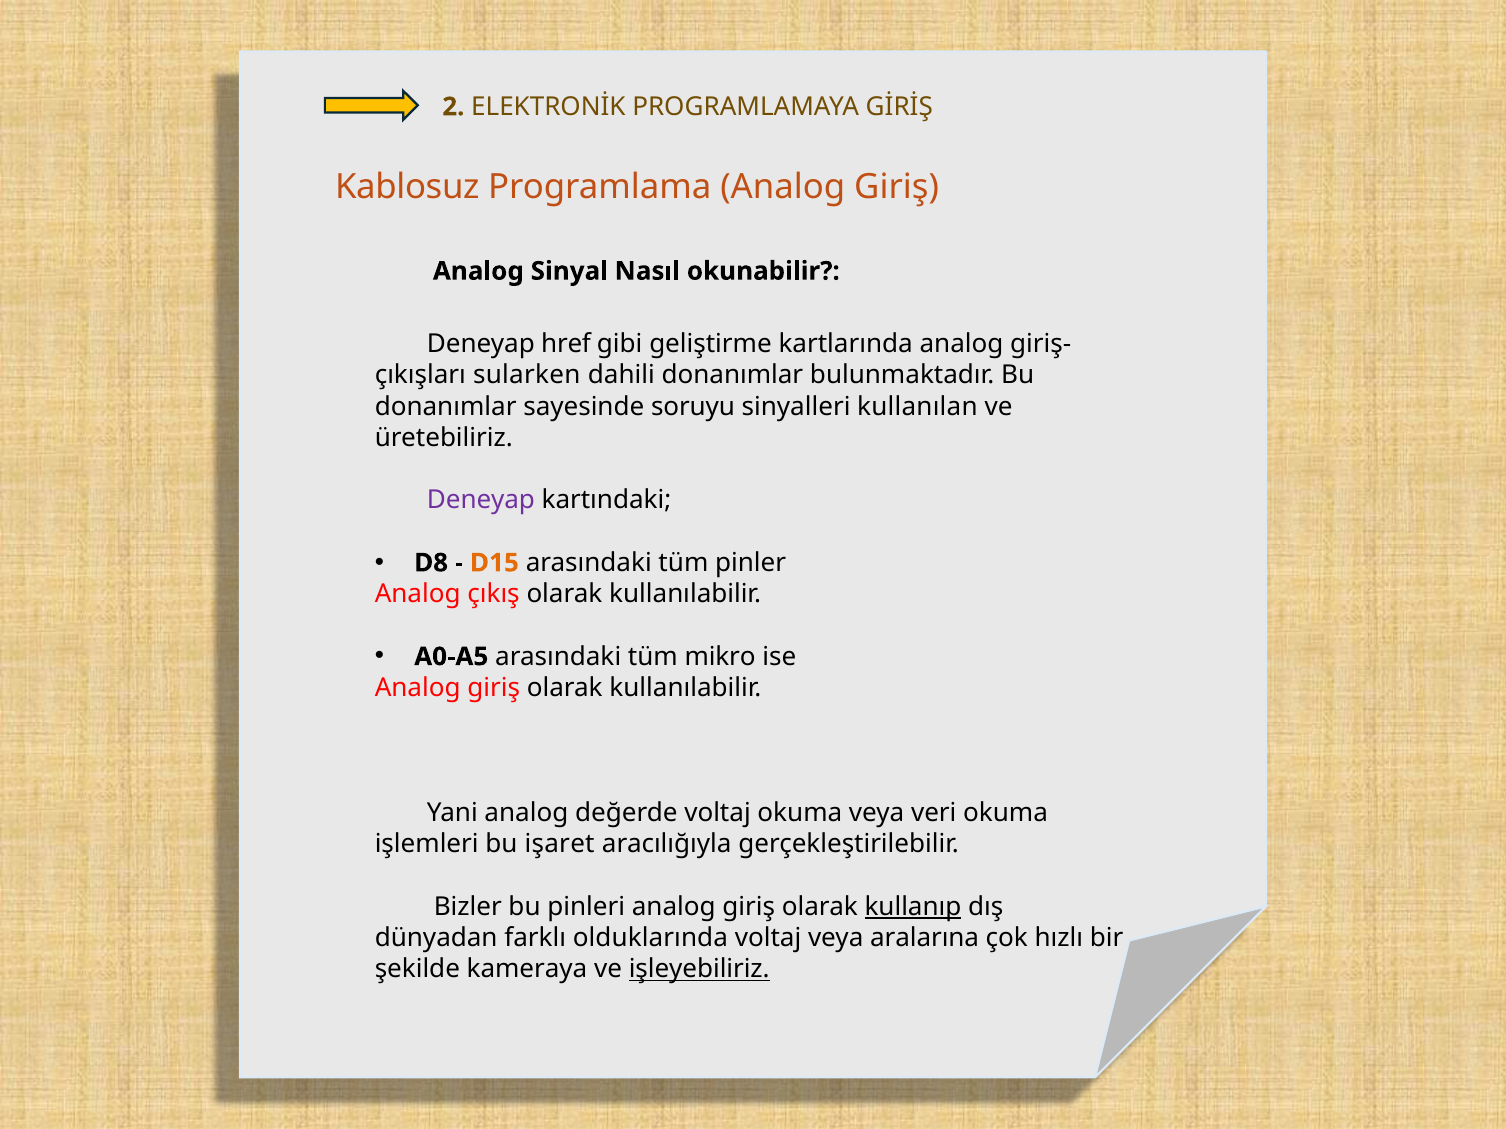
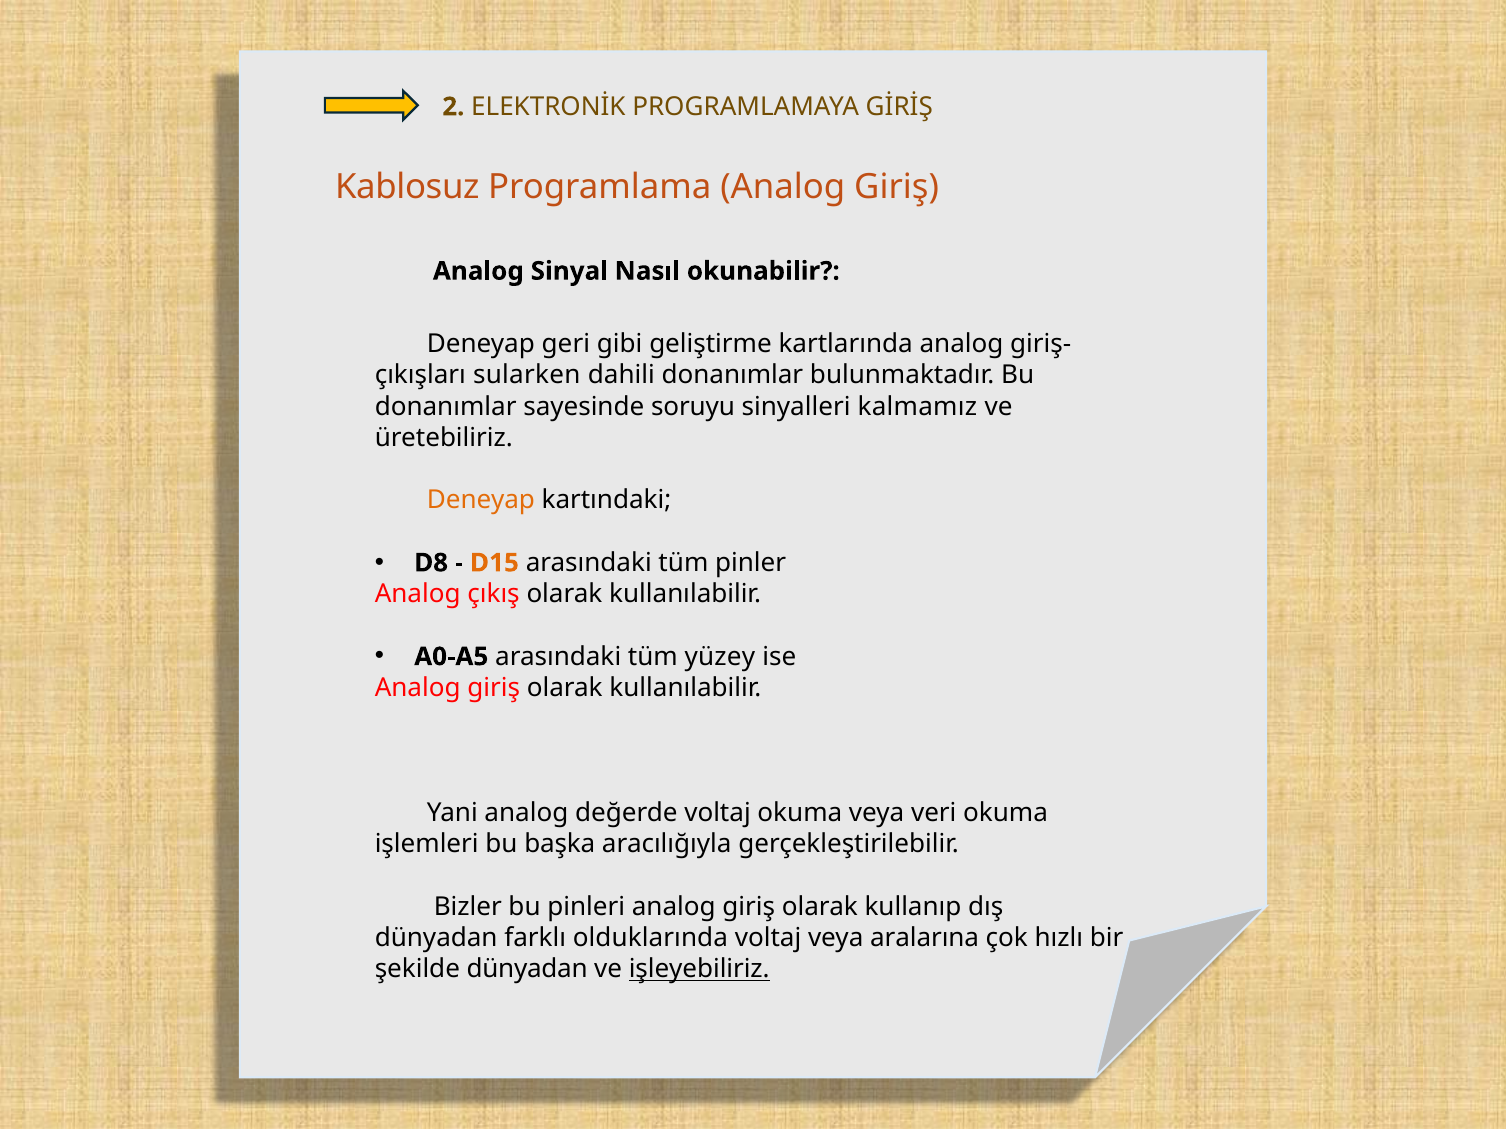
href: href -> geri (566, 344)
kullanılan: kullanılan -> kalmamız (917, 407)
Deneyap colour: purple -> orange (481, 501)
mikro: mikro -> yüzey (720, 657)
işaret: işaret -> başka (560, 845)
kullanıp underline: present -> none (913, 907)
şekilde kameraya: kameraya -> dünyadan (527, 970)
